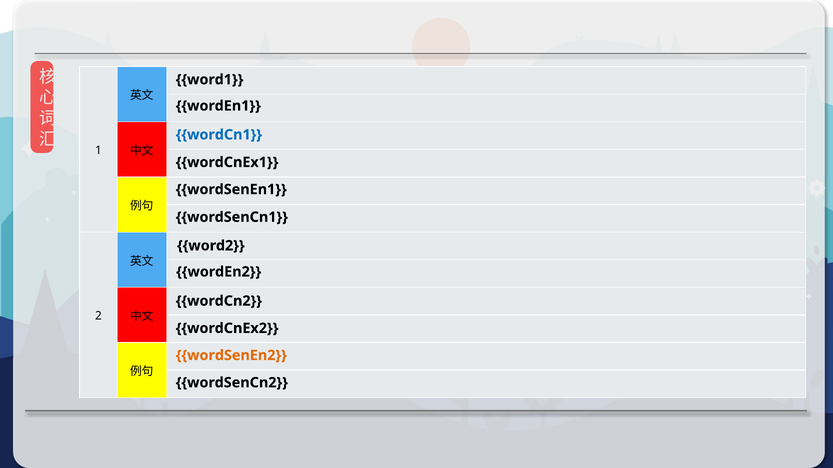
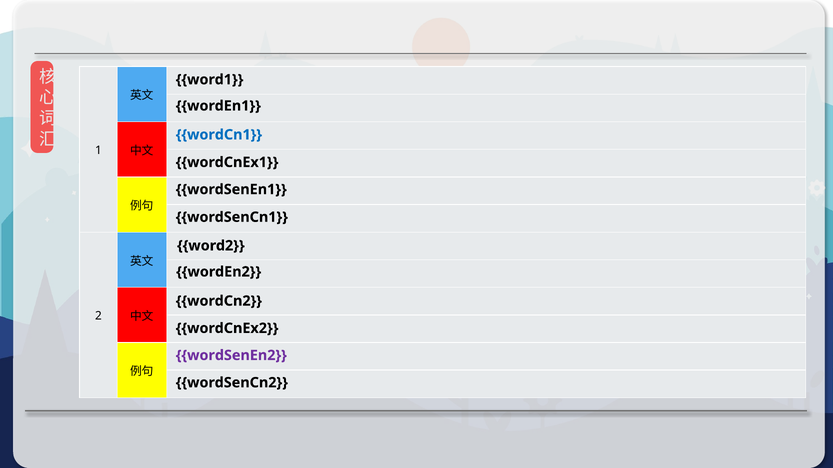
wordSenEn2 colour: orange -> purple (231, 356)
